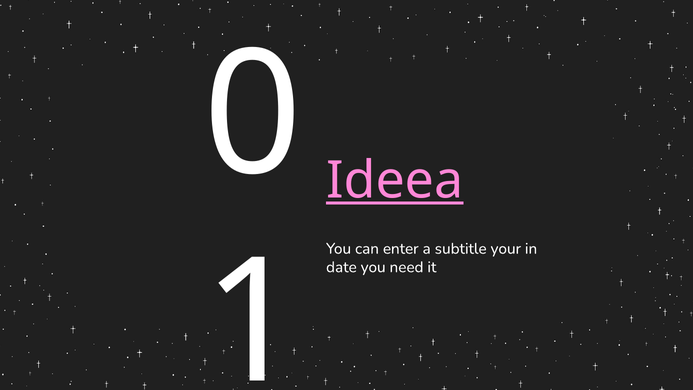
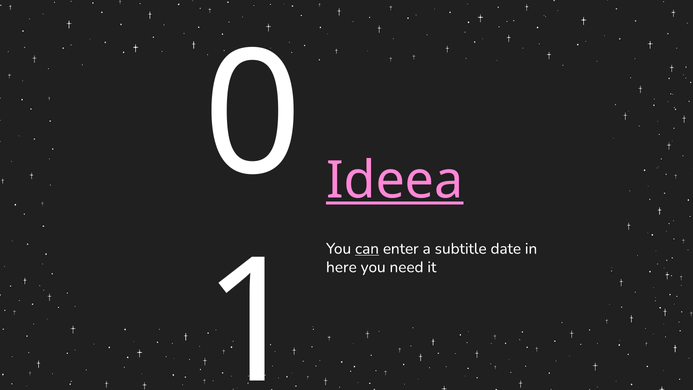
can underline: none -> present (367, 249)
your: your -> date (506, 249)
date: date -> here (341, 267)
